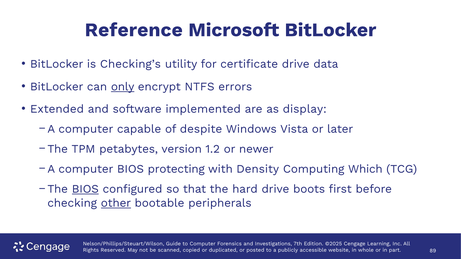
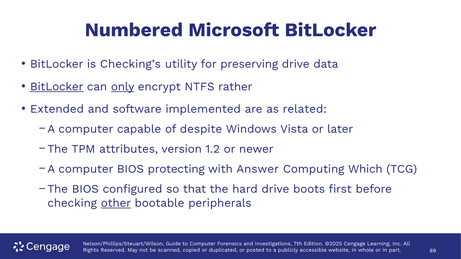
Reference: Reference -> Numbered (134, 30)
certificate: certificate -> preserving (249, 64)
BitLocker underline: none -> present (57, 87)
errors: errors -> rather (235, 87)
display: display -> related (305, 109)
petabytes: petabytes -> attributes (129, 149)
Density: Density -> Answer (258, 169)
BIOS underline: present -> none (85, 189)
